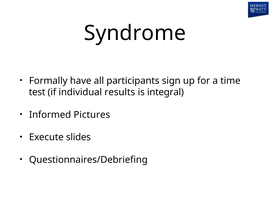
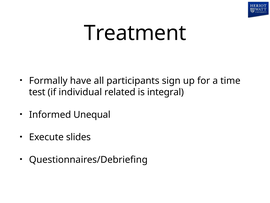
Syndrome: Syndrome -> Treatment (135, 33)
results: results -> related (120, 92)
Pictures: Pictures -> Unequal (92, 114)
